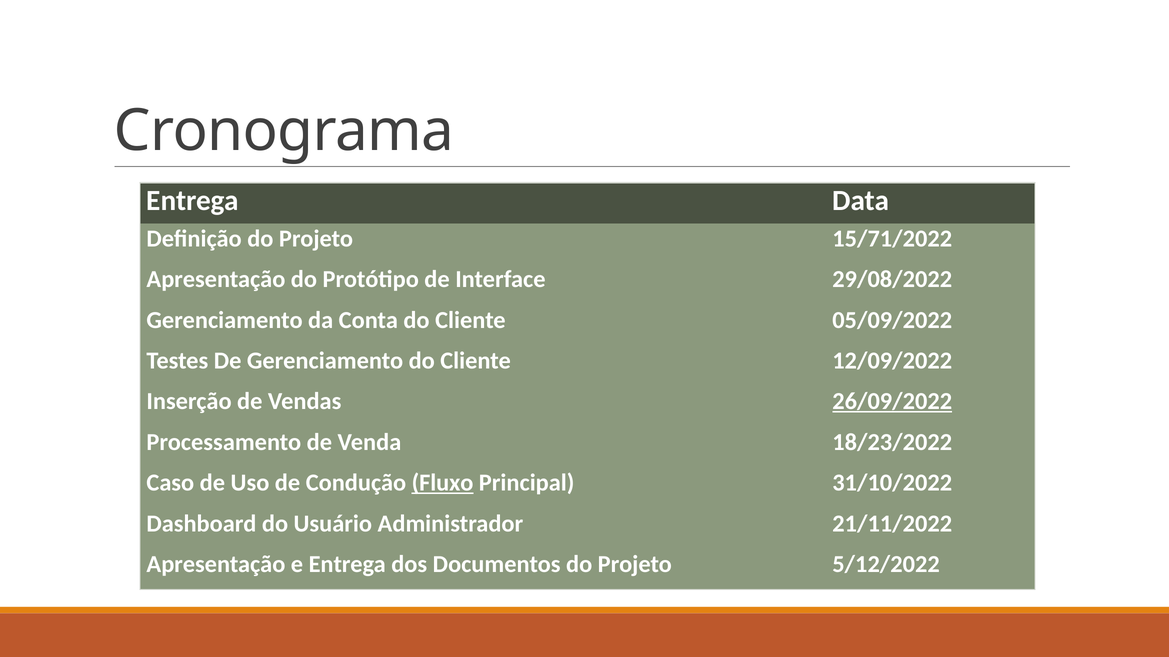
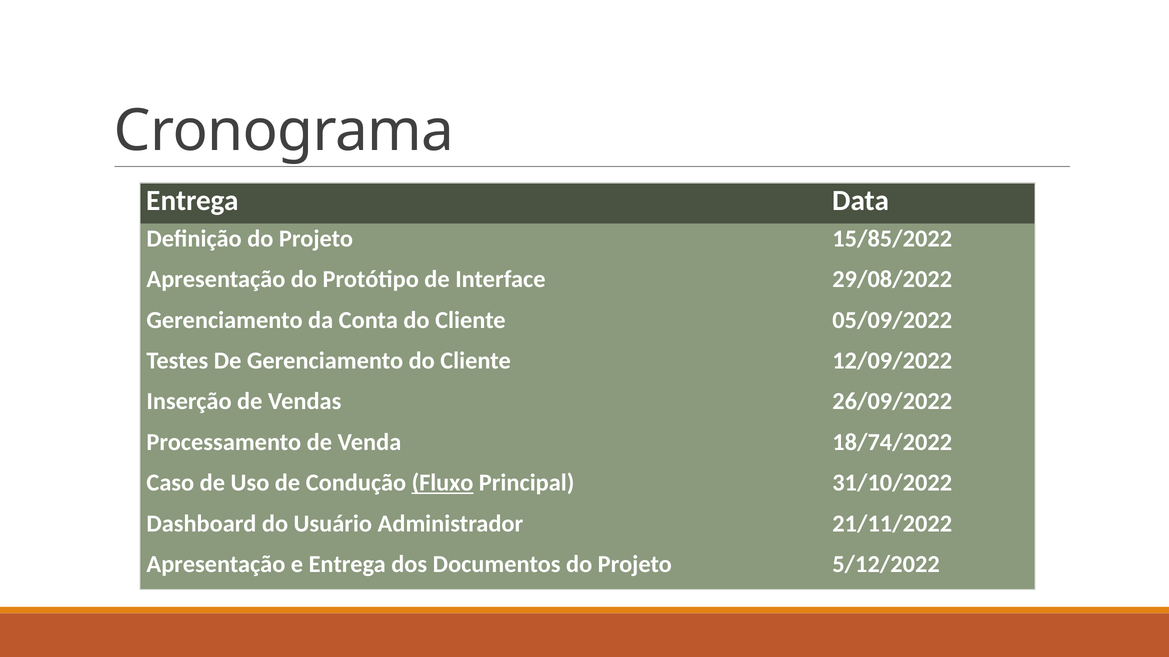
15/71/2022: 15/71/2022 -> 15/85/2022 (892, 239)
26/09/2022 underline: present -> none (892, 402)
18/23/2022: 18/23/2022 -> 18/74/2022 (892, 442)
